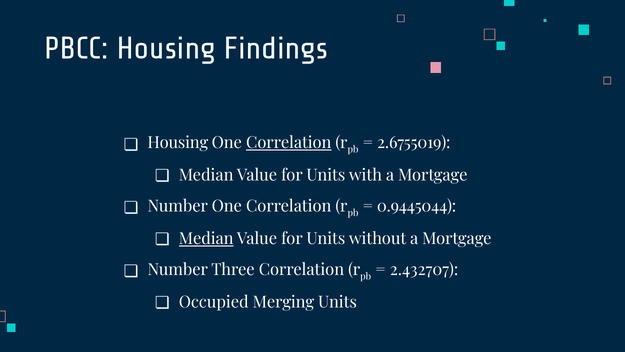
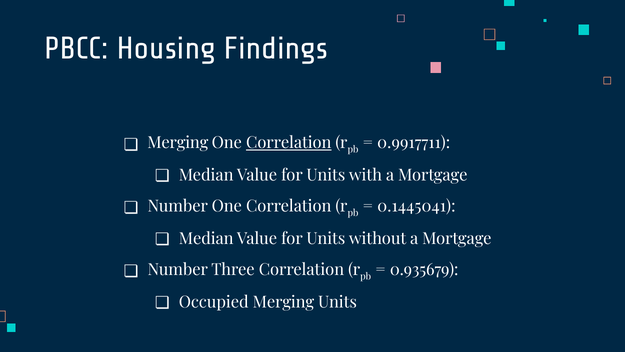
Housing: Housing -> Merging (178, 143)
2.6755019: 2.6755019 -> 0.9917711 (414, 143)
0.9445044: 0.9445044 -> 0.1445041 (416, 206)
Median underline: present -> none (206, 239)
2.432707: 2.432707 -> 0.935679 (424, 270)
